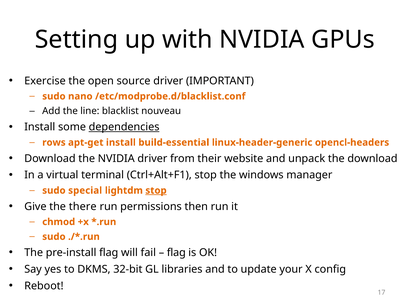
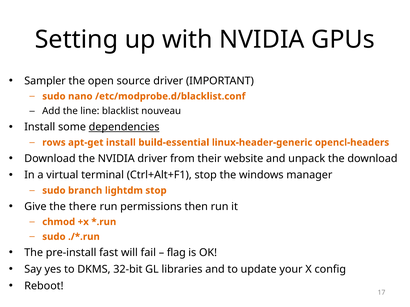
Exercise: Exercise -> Sampler (45, 81)
special: special -> branch (85, 191)
stop underline: present -> none (156, 191)
pre-install flag: flag -> fast (109, 253)
